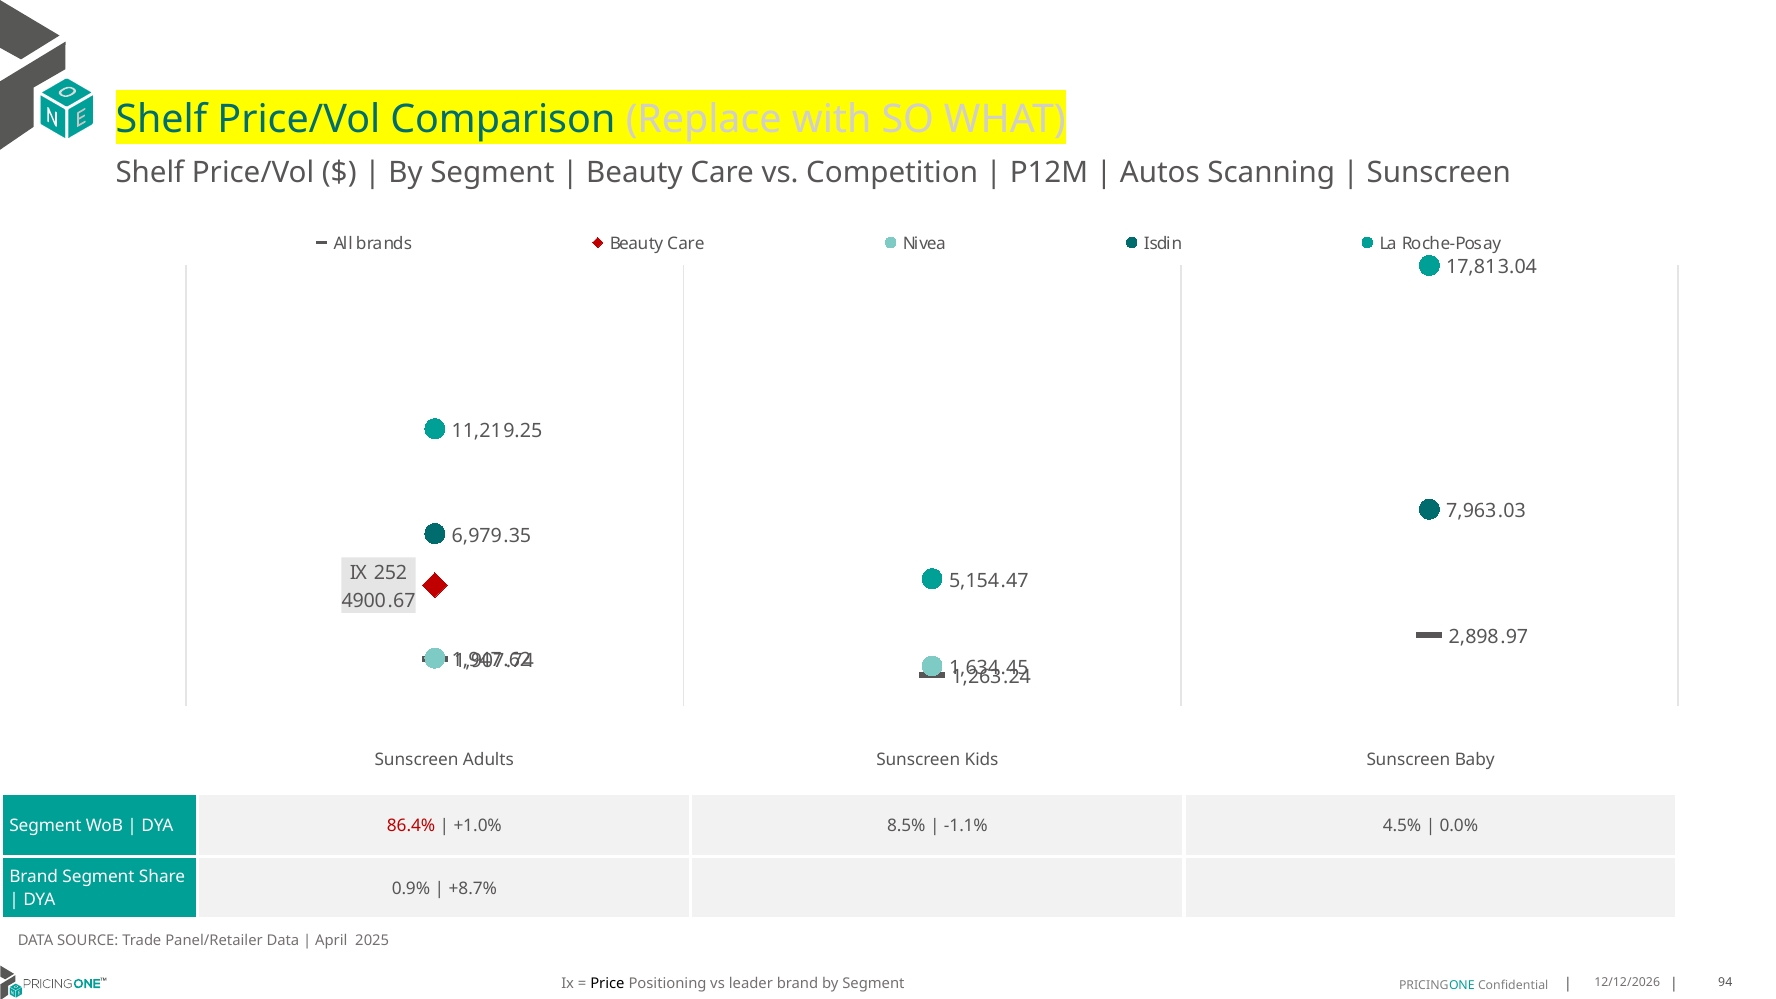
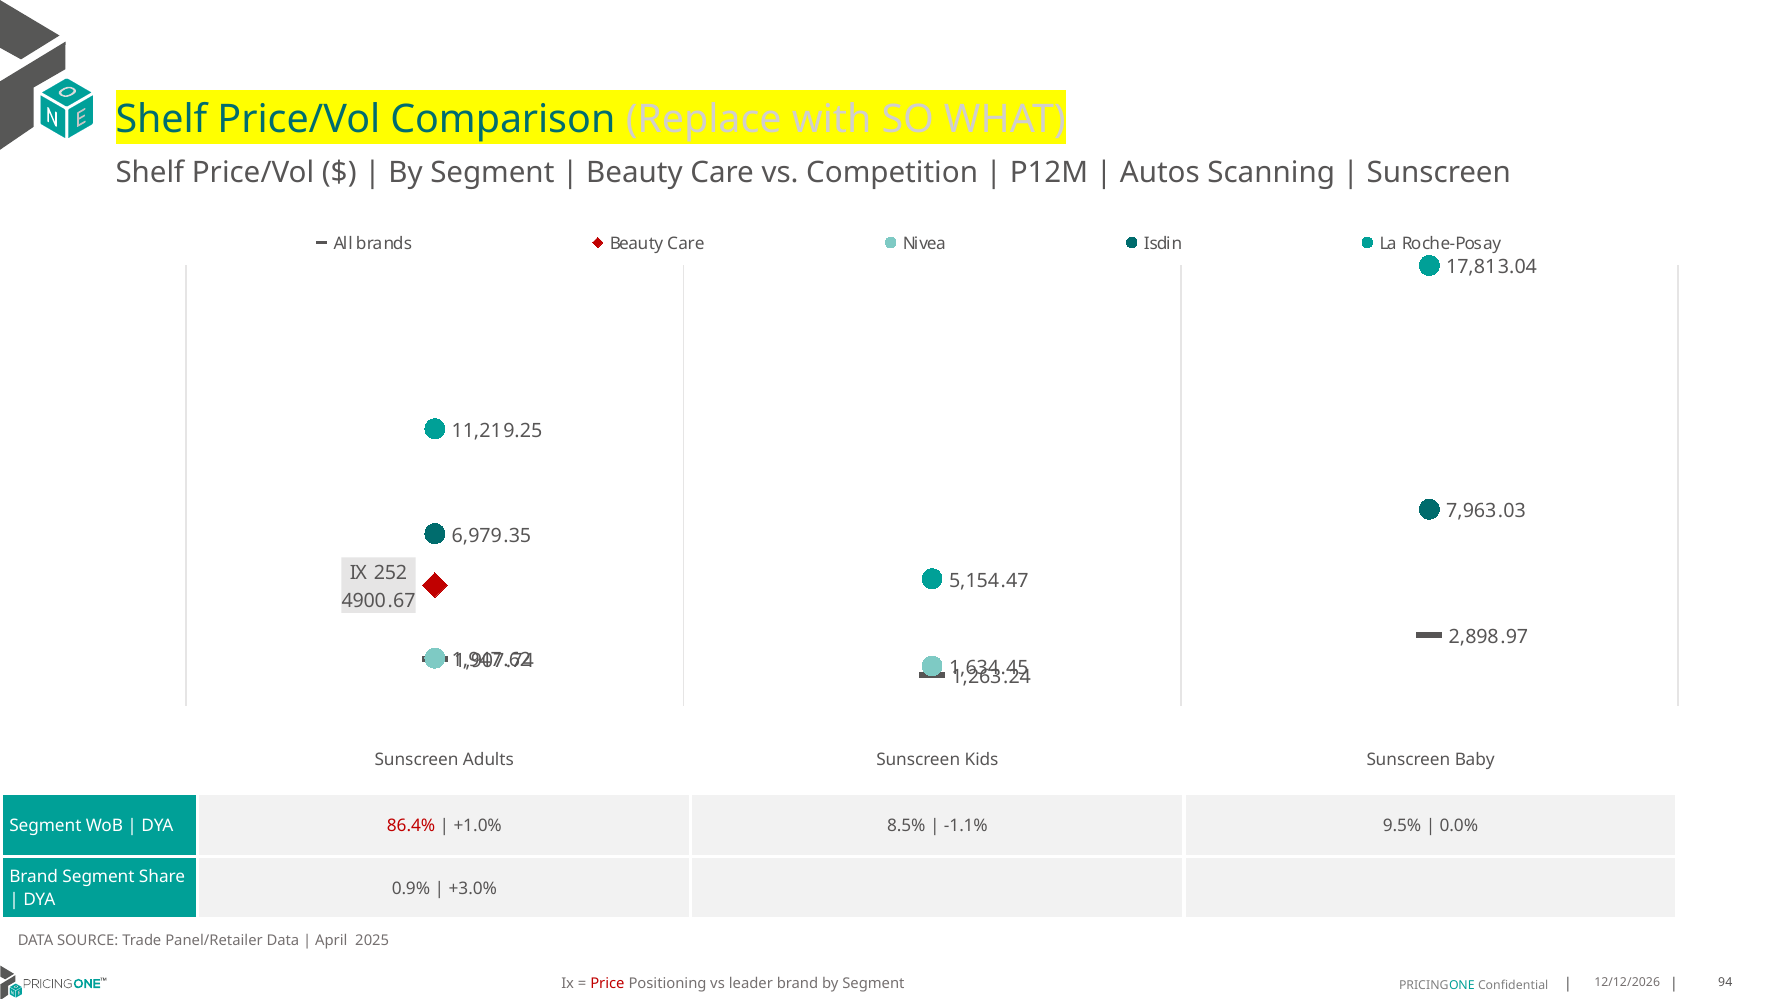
4.5%: 4.5% -> 9.5% (1402, 826)
+8.7%: +8.7% -> +3.0% (473, 889)
Price colour: black -> red (607, 983)
